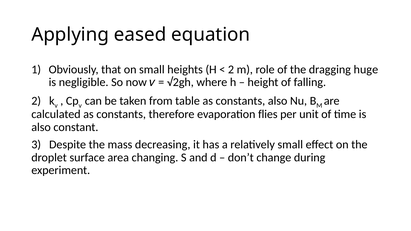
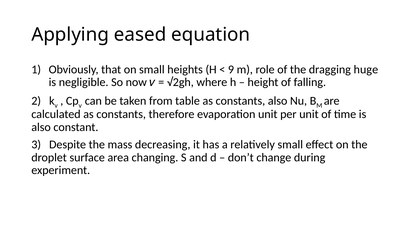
2: 2 -> 9 (231, 69)
evaporation flies: flies -> unit (268, 114)
